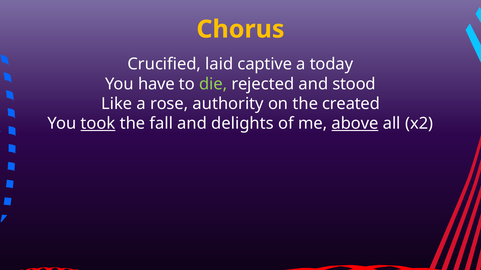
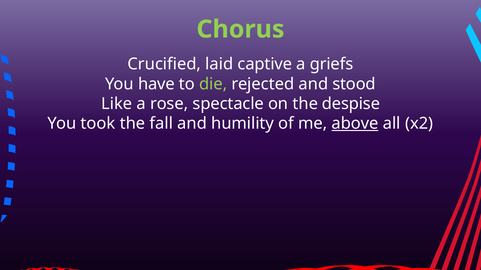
Chorus colour: yellow -> light green (240, 29)
today: today -> griefs (332, 64)
authority: authority -> spectacle (228, 104)
created: created -> despise (351, 104)
took underline: present -> none (98, 124)
delights: delights -> humility (243, 124)
